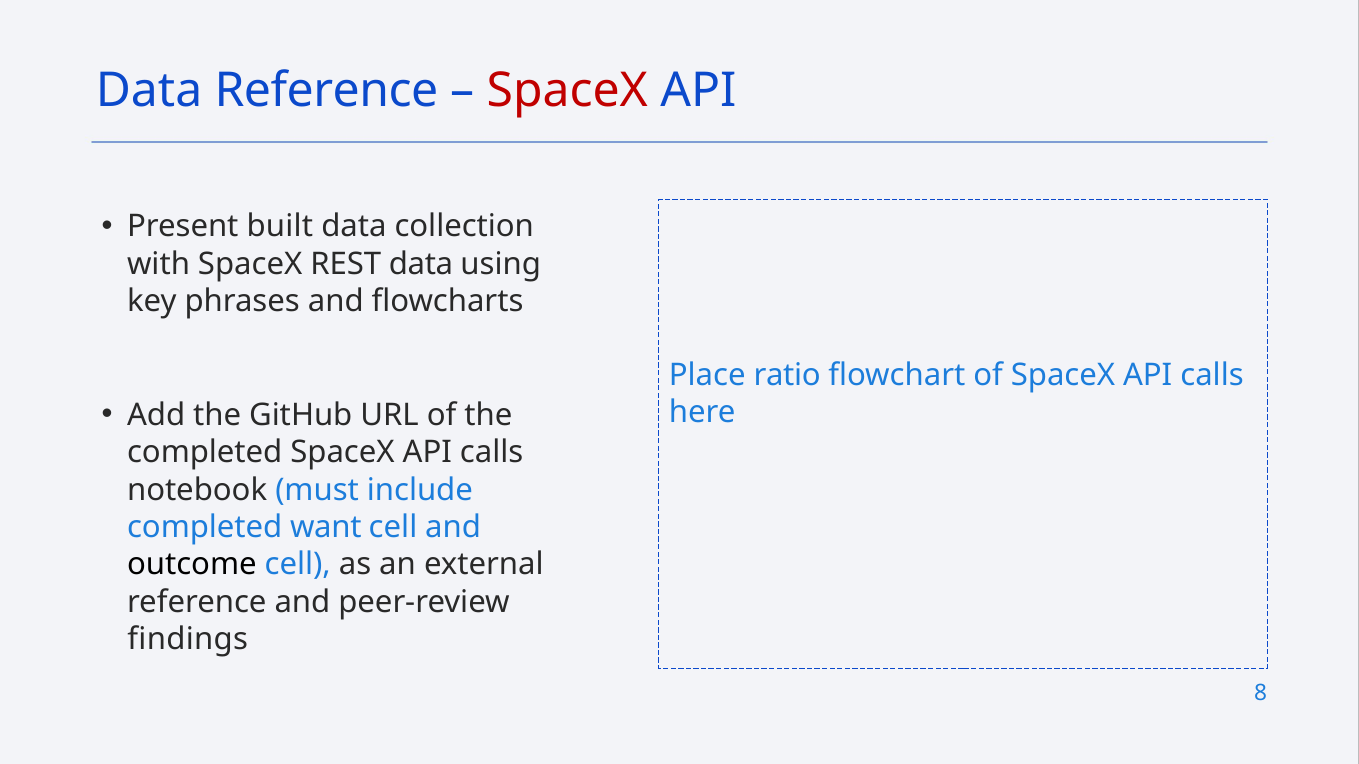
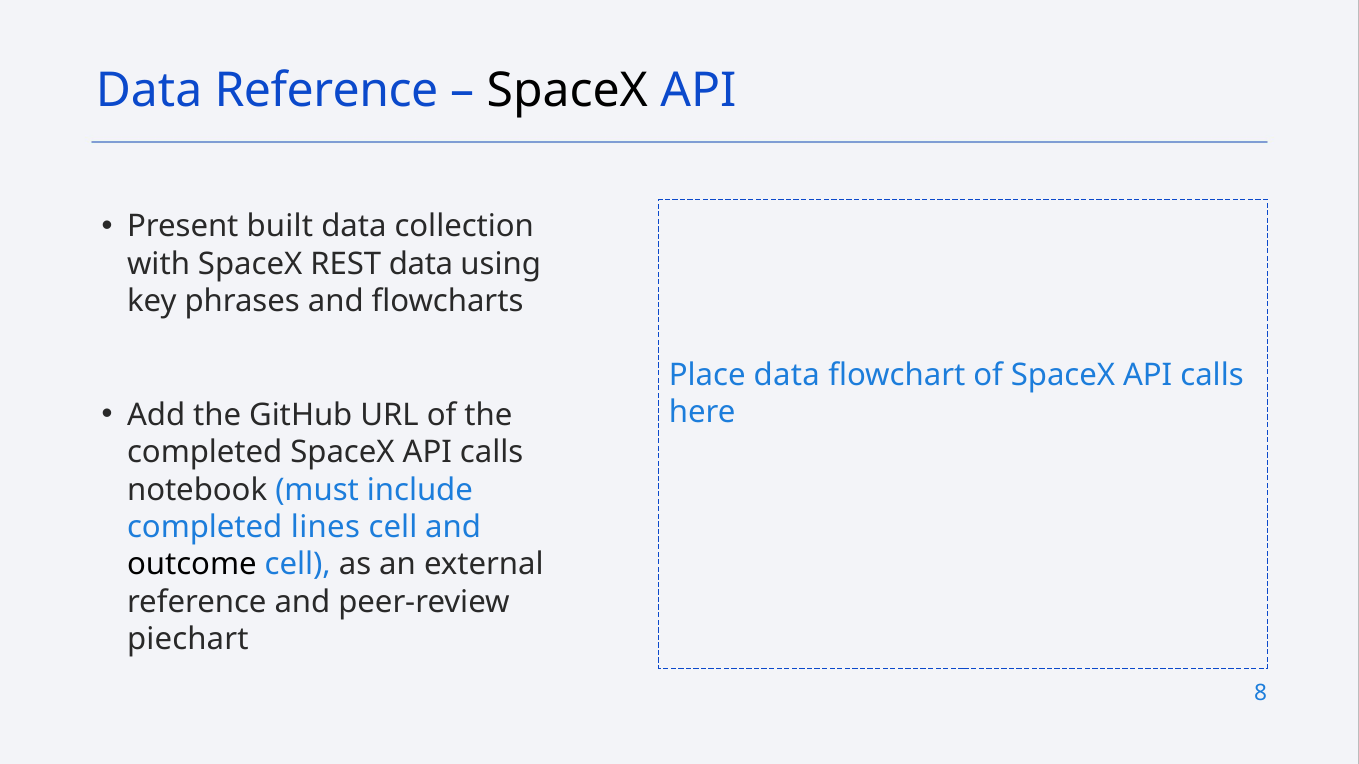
SpaceX colour: red -> black (567, 91)
Place ratio: ratio -> data (787, 375)
want: want -> lines (325, 527)
findings: findings -> piechart (188, 639)
